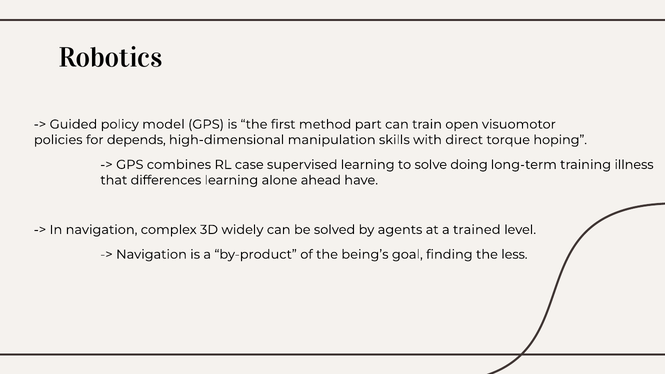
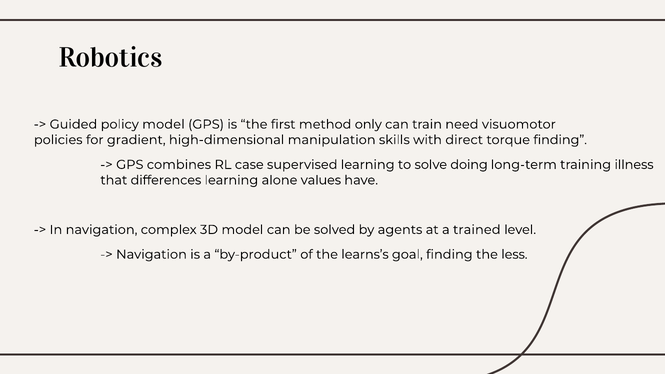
part: part -> only (368, 124)
open: open -> need (462, 124)
depends: depends -> gradient (136, 140)
torque hoping: hoping -> finding (560, 140)
ahead: ahead -> values (321, 180)
3D widely: widely -> model (242, 230)
being’s: being’s -> learns’s (365, 254)
